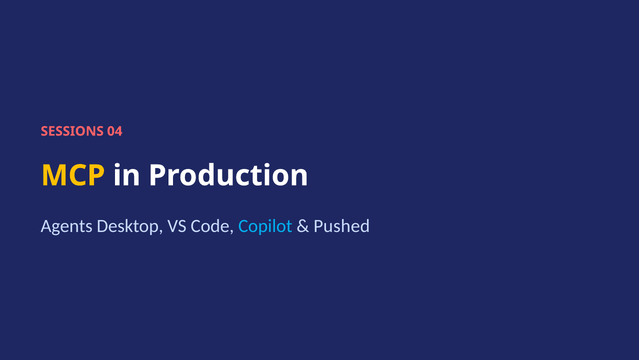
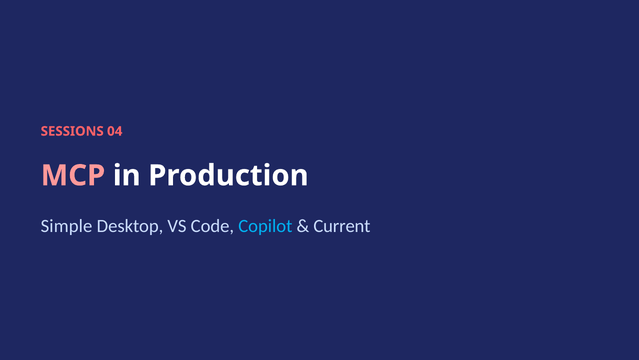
MCP colour: yellow -> pink (73, 175)
Agents: Agents -> Simple (67, 226)
Pushed: Pushed -> Current (342, 226)
